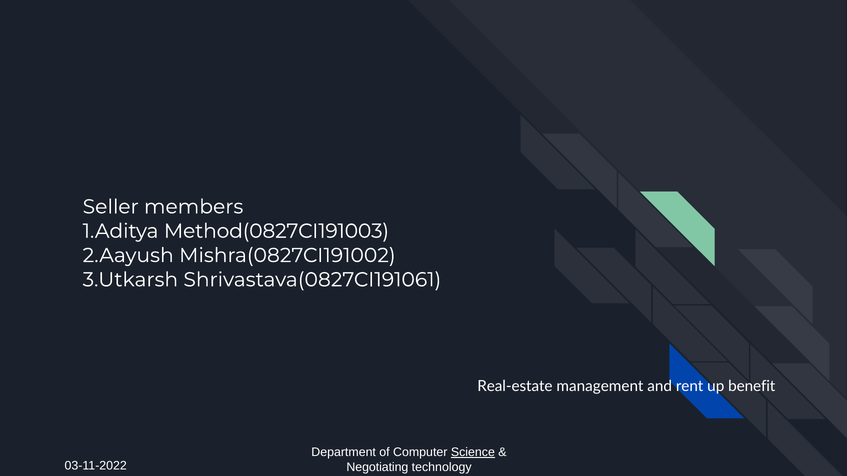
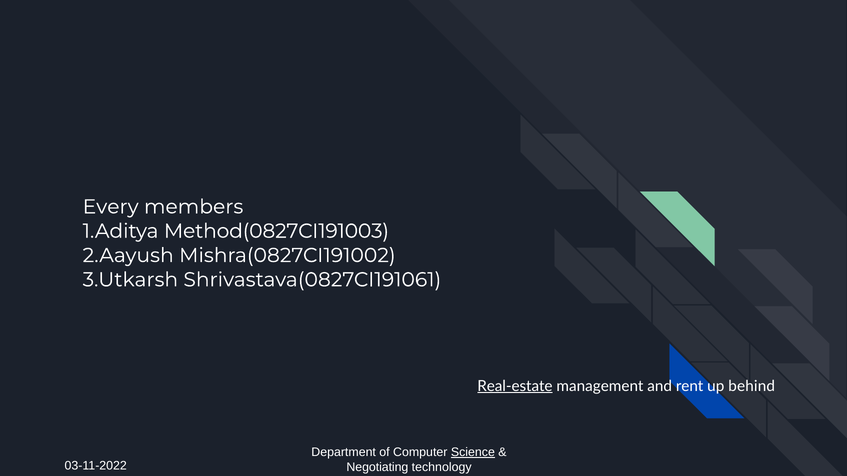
Seller: Seller -> Every (111, 207)
Real-estate underline: none -> present (515, 386)
benefit: benefit -> behind (752, 386)
